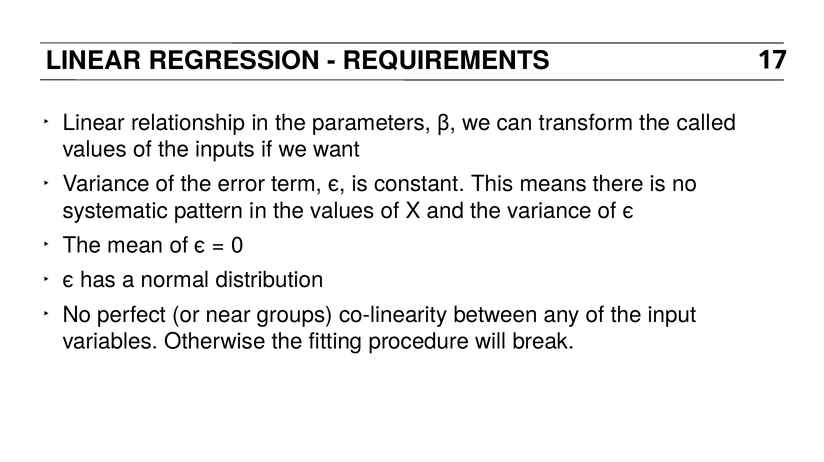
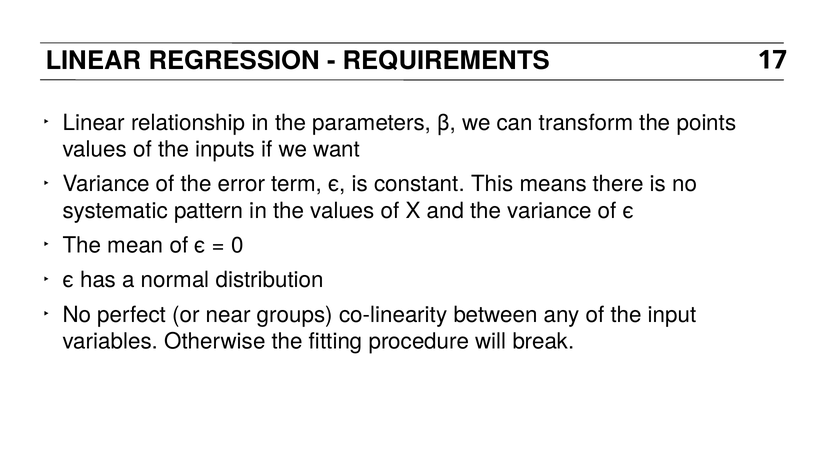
called: called -> points (706, 123)
